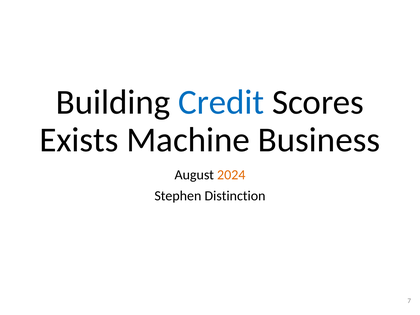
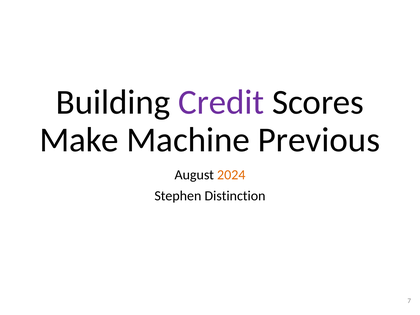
Credit colour: blue -> purple (221, 102)
Exists: Exists -> Make (79, 140)
Business: Business -> Previous (319, 140)
